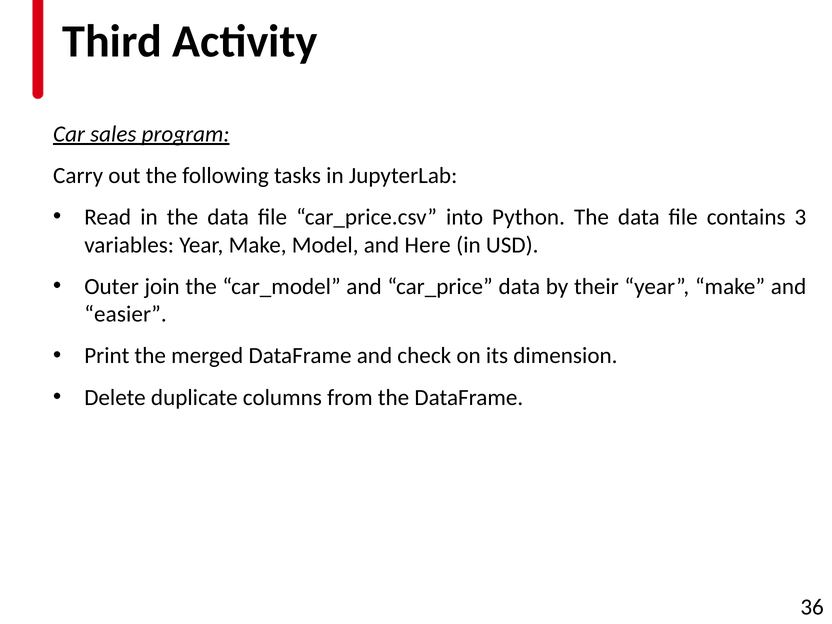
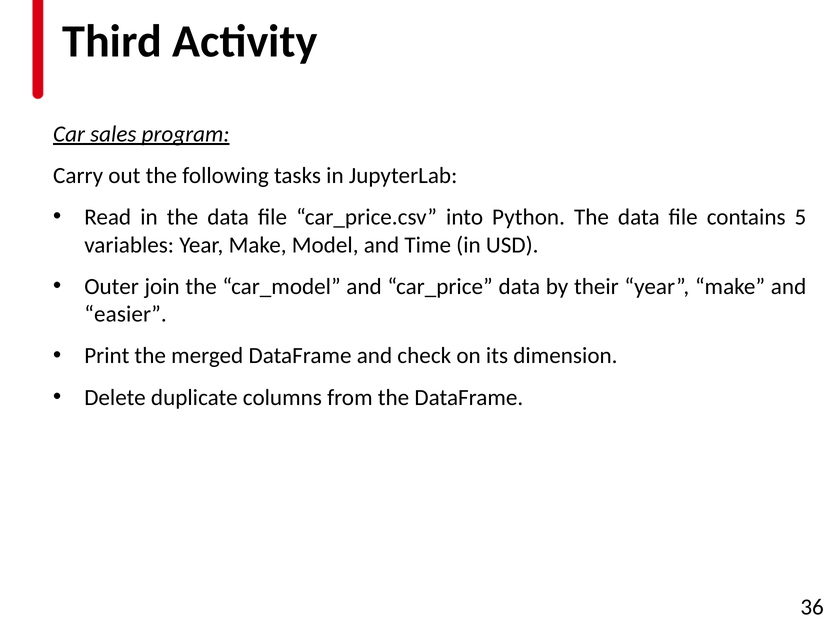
3: 3 -> 5 (800, 217)
Here: Here -> Time (428, 245)
